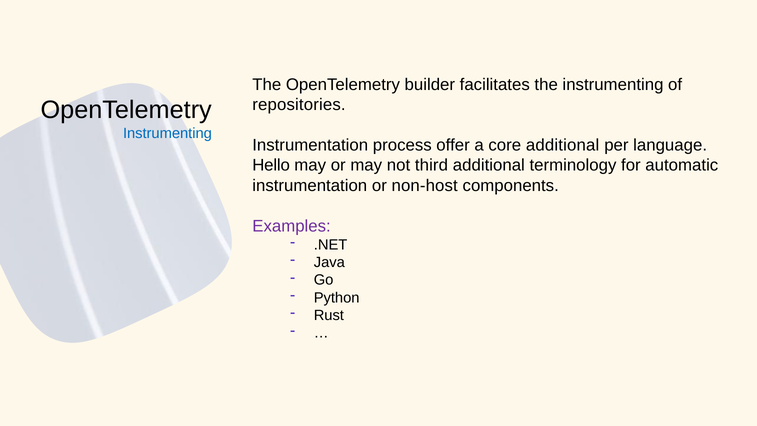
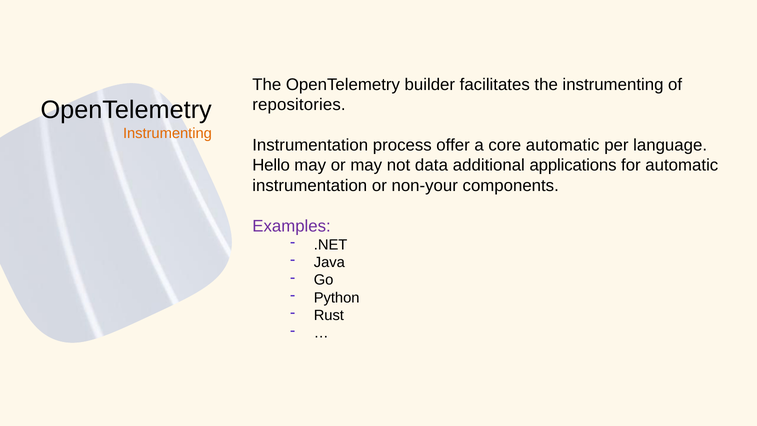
Instrumenting colour: blue -> orange (167, 133)
core additional: additional -> automatic (563, 145)
third: third -> data (431, 165)
terminology: terminology -> applications (573, 165)
non-host: non-host -> non-your (425, 185)
